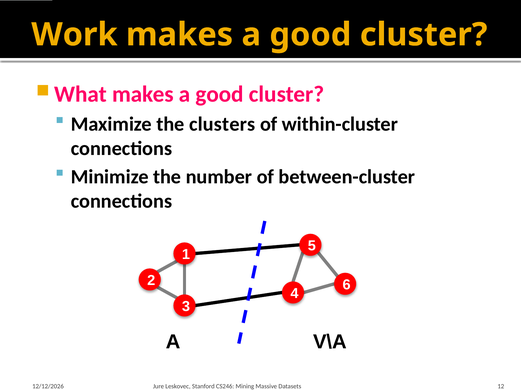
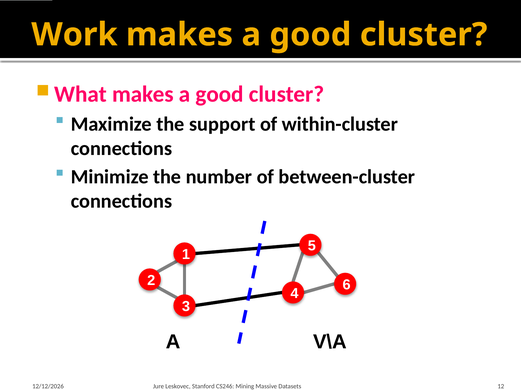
clusters: clusters -> support (222, 124)
